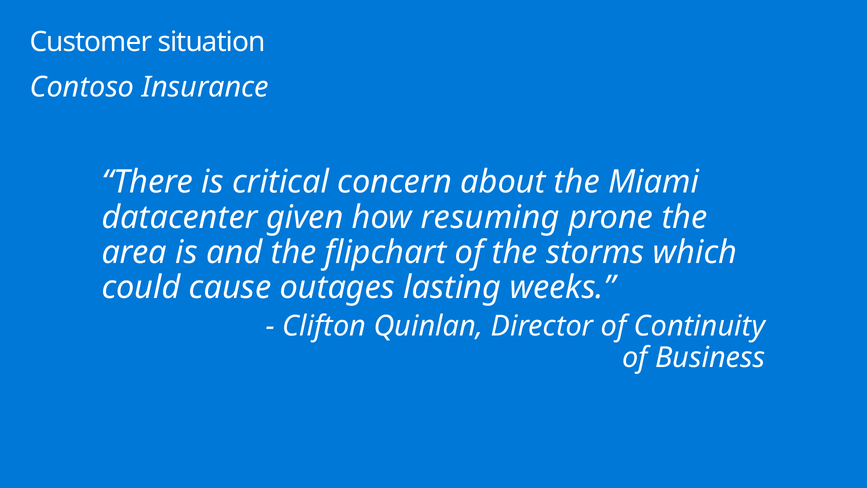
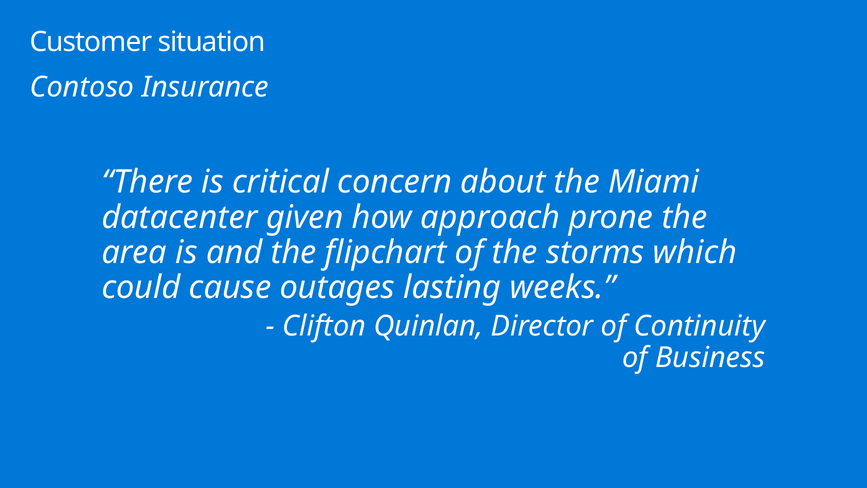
resuming: resuming -> approach (490, 217)
